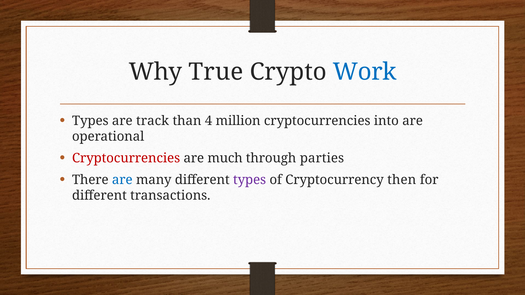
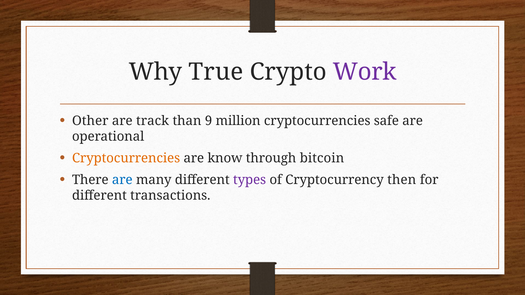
Work colour: blue -> purple (365, 72)
Types: Types -> Other (90, 121)
4: 4 -> 9 (209, 121)
into: into -> safe (386, 121)
Cryptocurrencies colour: red -> orange (126, 158)
much: much -> know (225, 158)
parties: parties -> bitcoin (322, 158)
